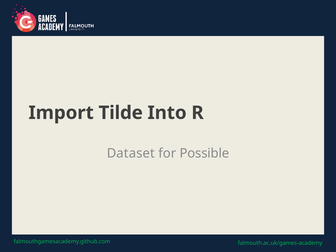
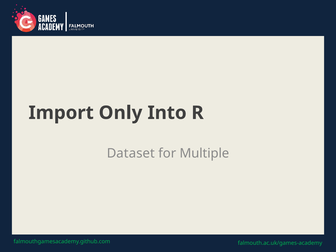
Tilde: Tilde -> Only (121, 113)
Possible: Possible -> Multiple (204, 153)
